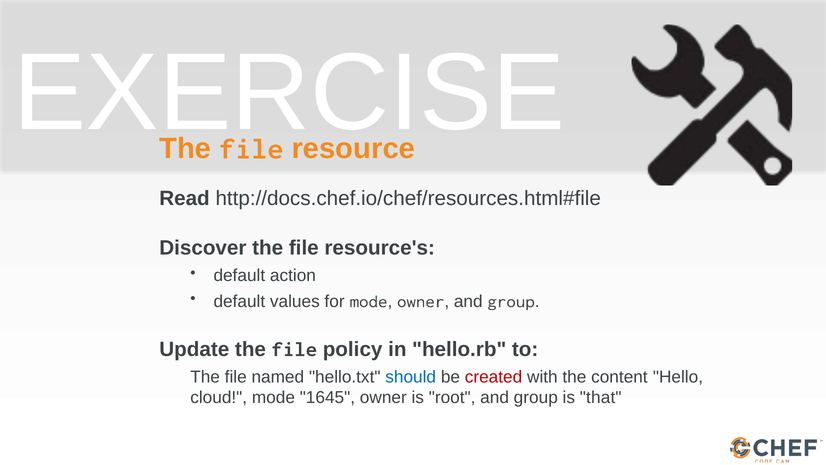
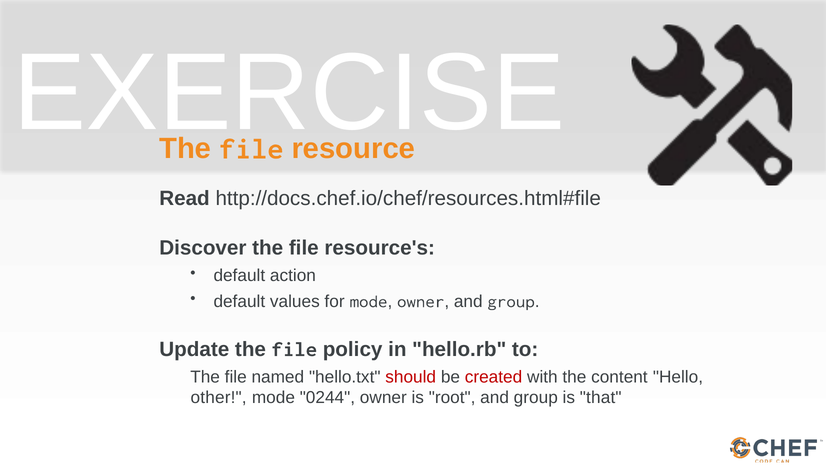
should colour: blue -> red (411, 377)
cloud: cloud -> other (219, 397)
1645: 1645 -> 0244 (327, 397)
